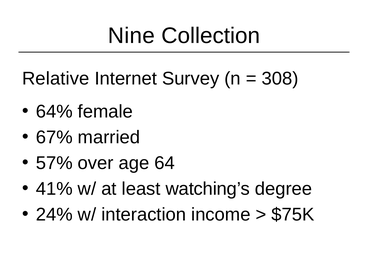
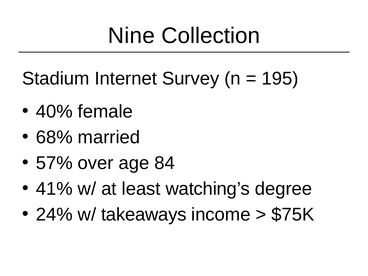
Relative: Relative -> Stadium (56, 79)
308: 308 -> 195 (280, 79)
64%: 64% -> 40% (54, 111)
67%: 67% -> 68% (54, 137)
64: 64 -> 84 (165, 163)
interaction: interaction -> takeaways (144, 214)
